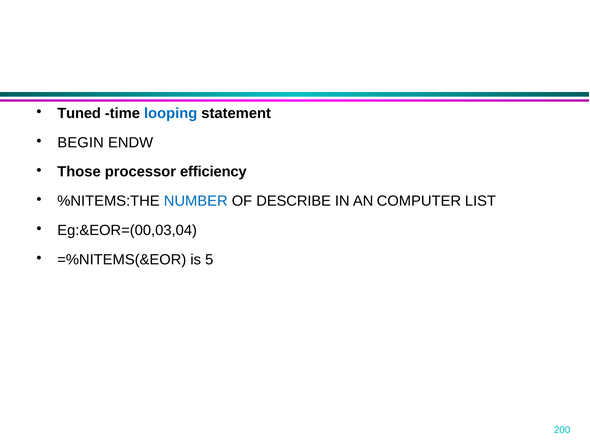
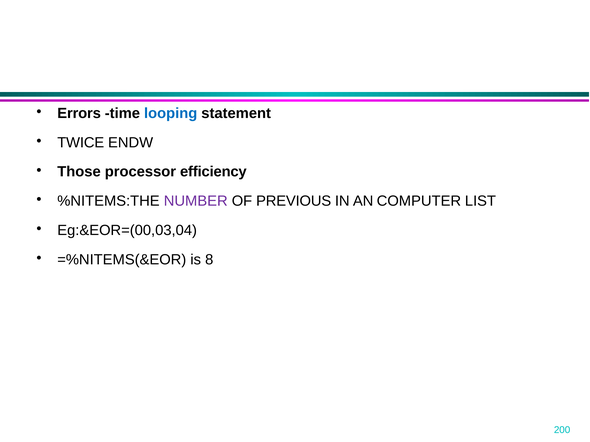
Tuned: Tuned -> Errors (79, 113)
BEGIN: BEGIN -> TWICE (81, 143)
NUMBER colour: blue -> purple (196, 201)
DESCRIBE: DESCRIBE -> PREVIOUS (294, 201)
5: 5 -> 8 (209, 260)
